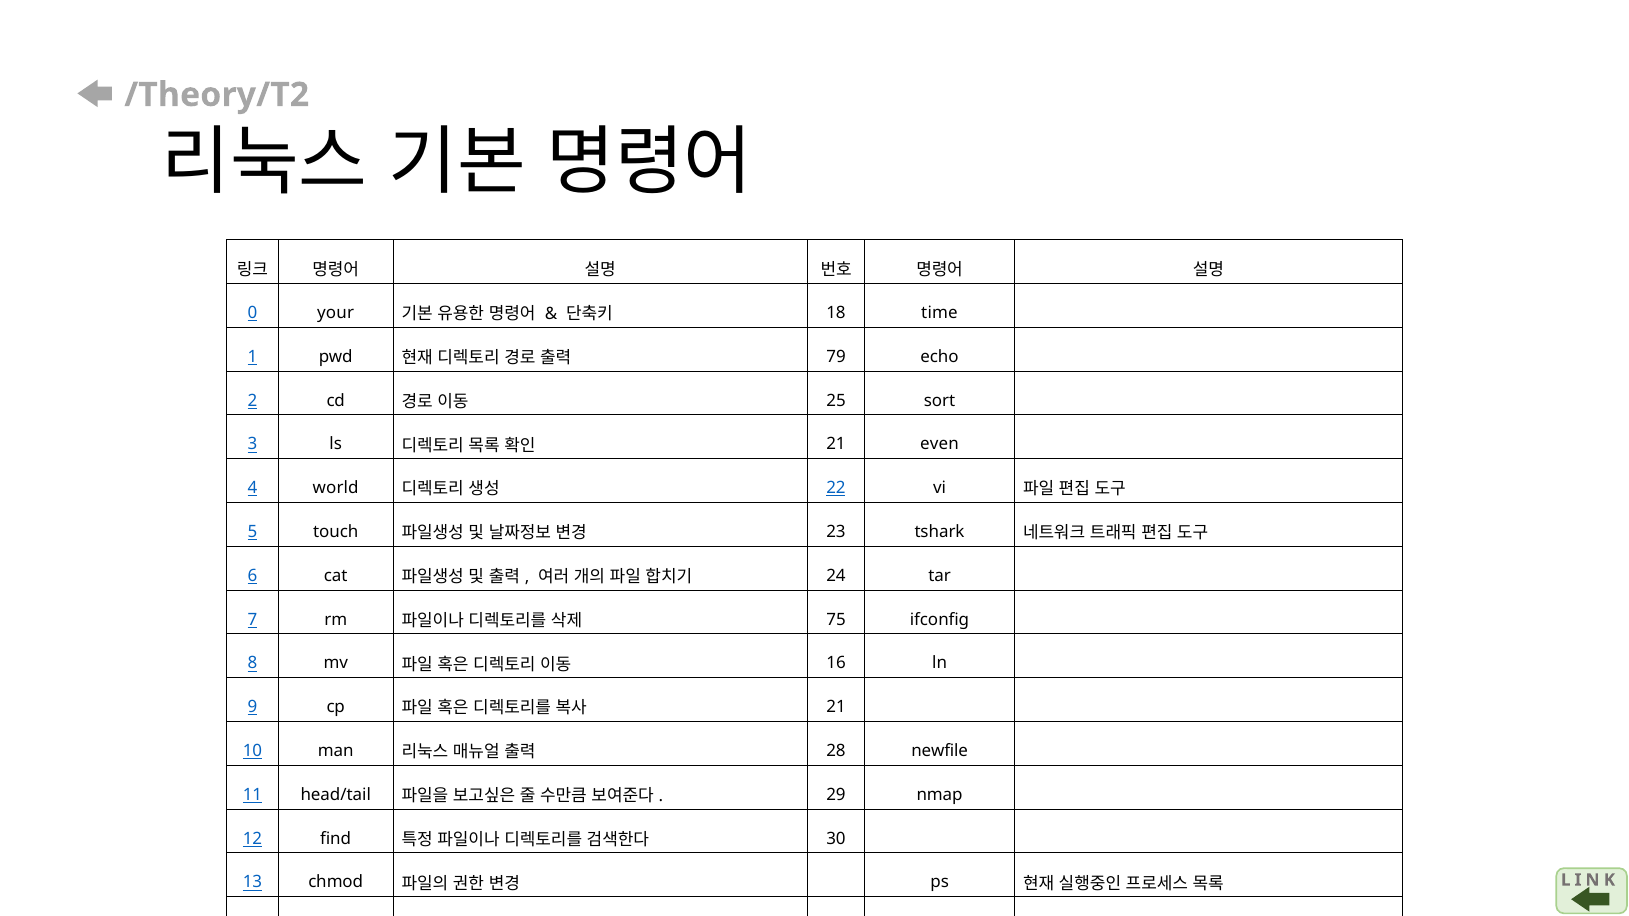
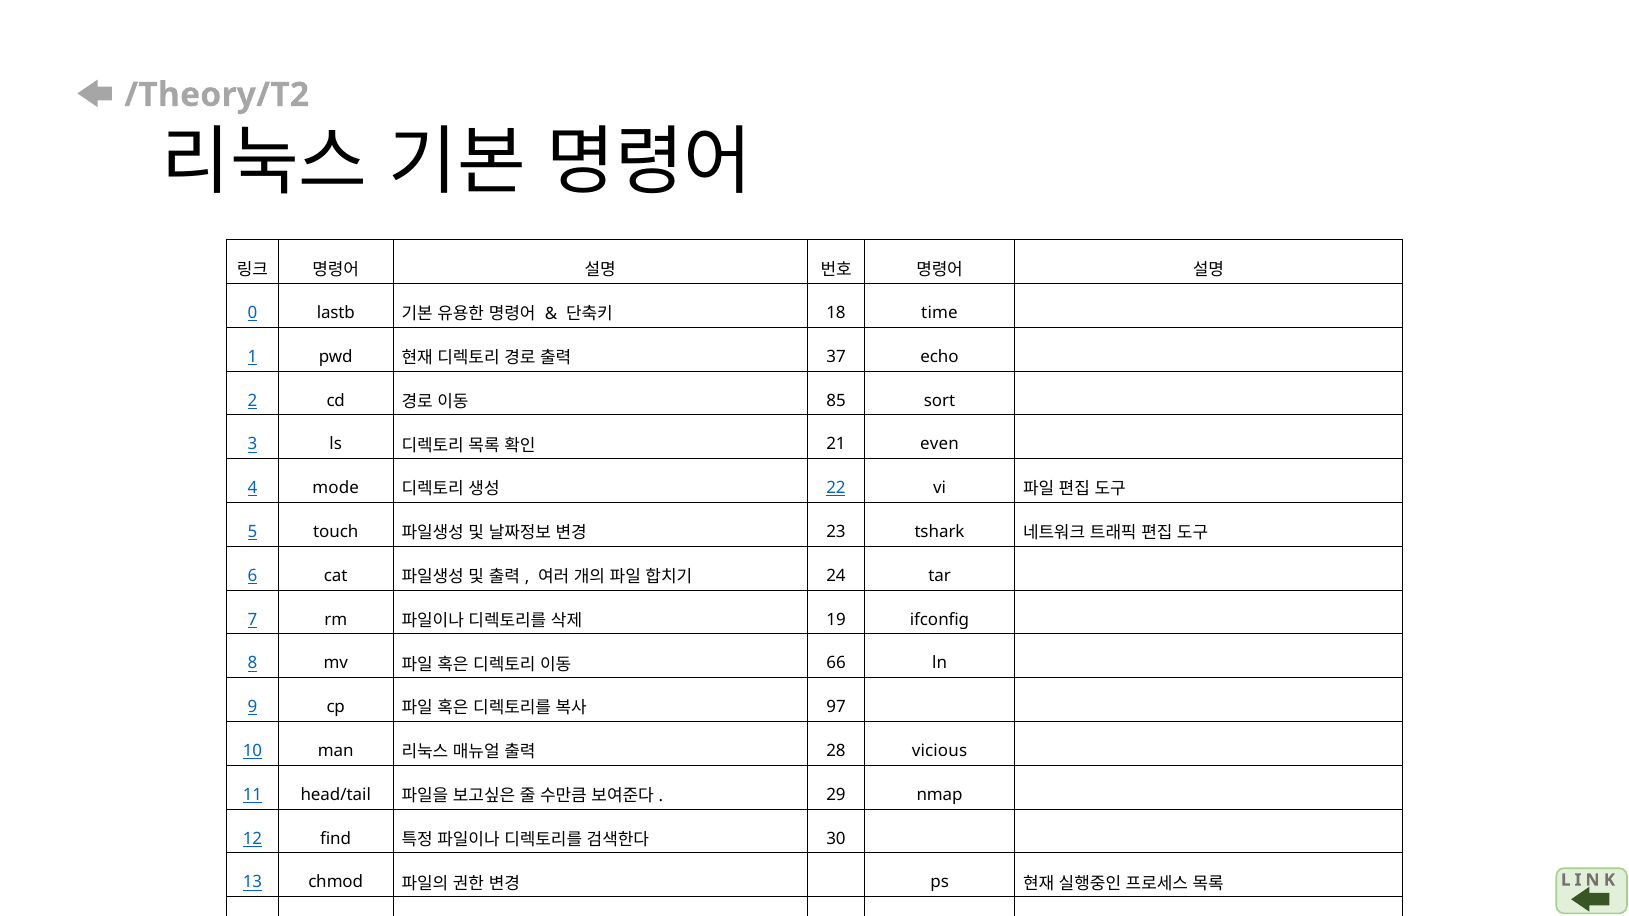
your: your -> lastb (336, 313)
79: 79 -> 37 (836, 357)
25: 25 -> 85 (836, 401)
world: world -> mode (336, 488)
75: 75 -> 19 (836, 620)
16: 16 -> 66 (836, 664)
21: 21 -> 97 (836, 707)
newfile: newfile -> vicious (940, 751)
